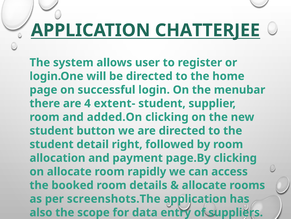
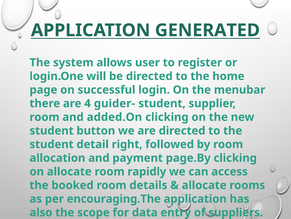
CHATTERJEE: CHATTERJEE -> GENERATED (207, 30)
extent-: extent- -> guider- (114, 103)
screenshots.The: screenshots.The -> encouraging.The (114, 198)
